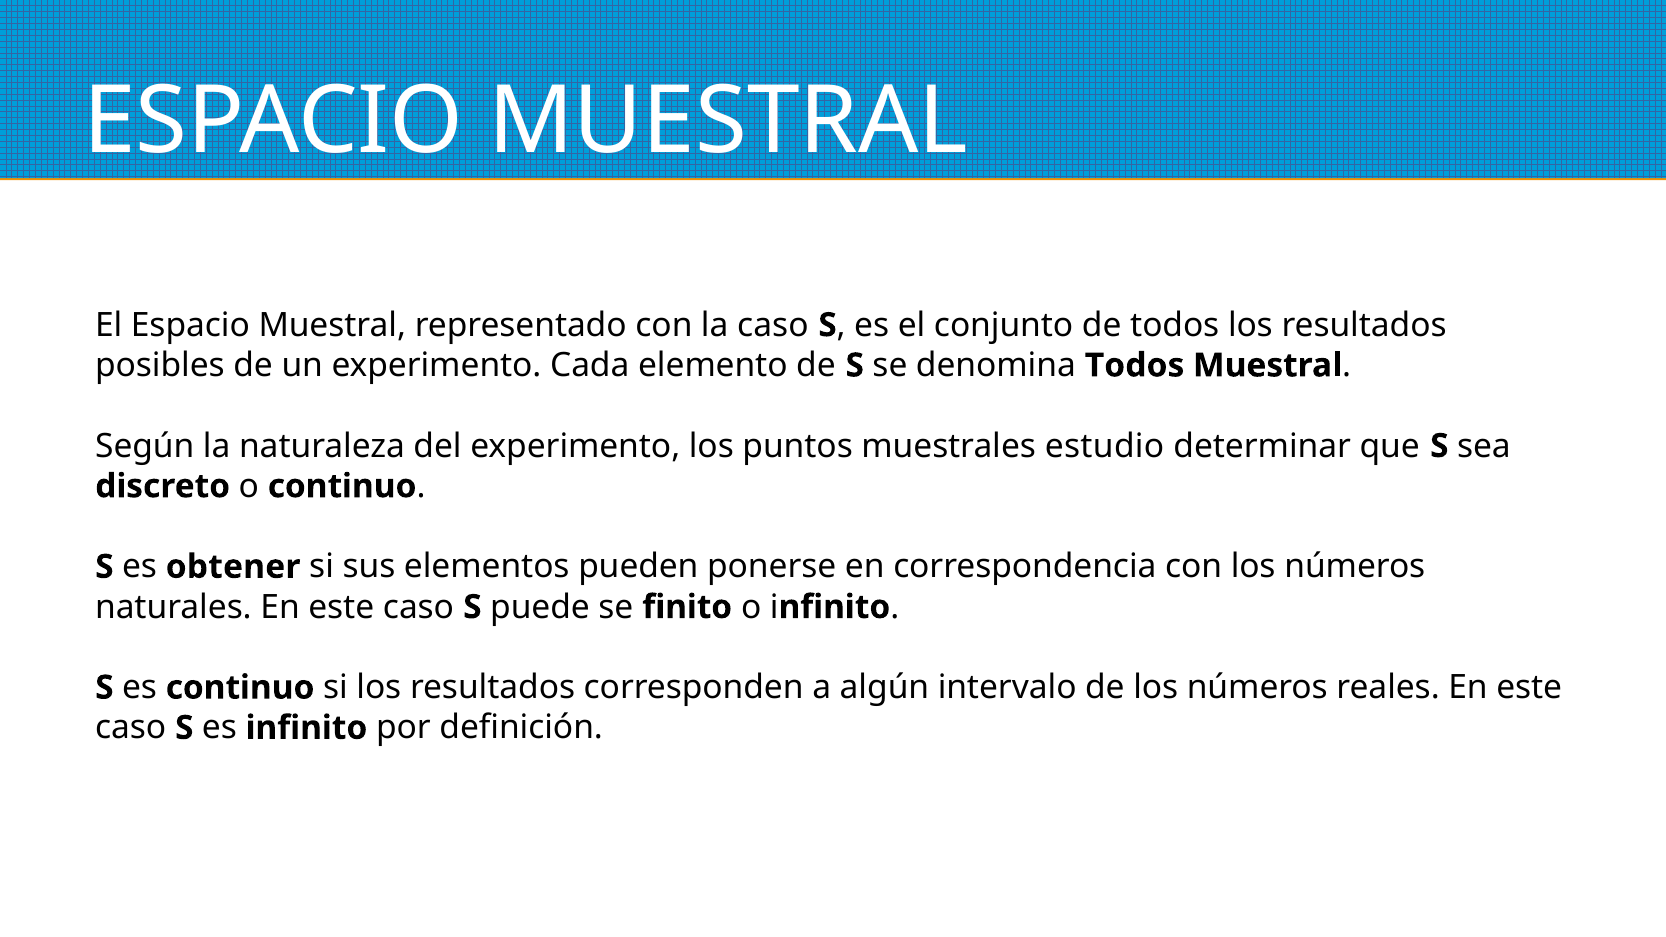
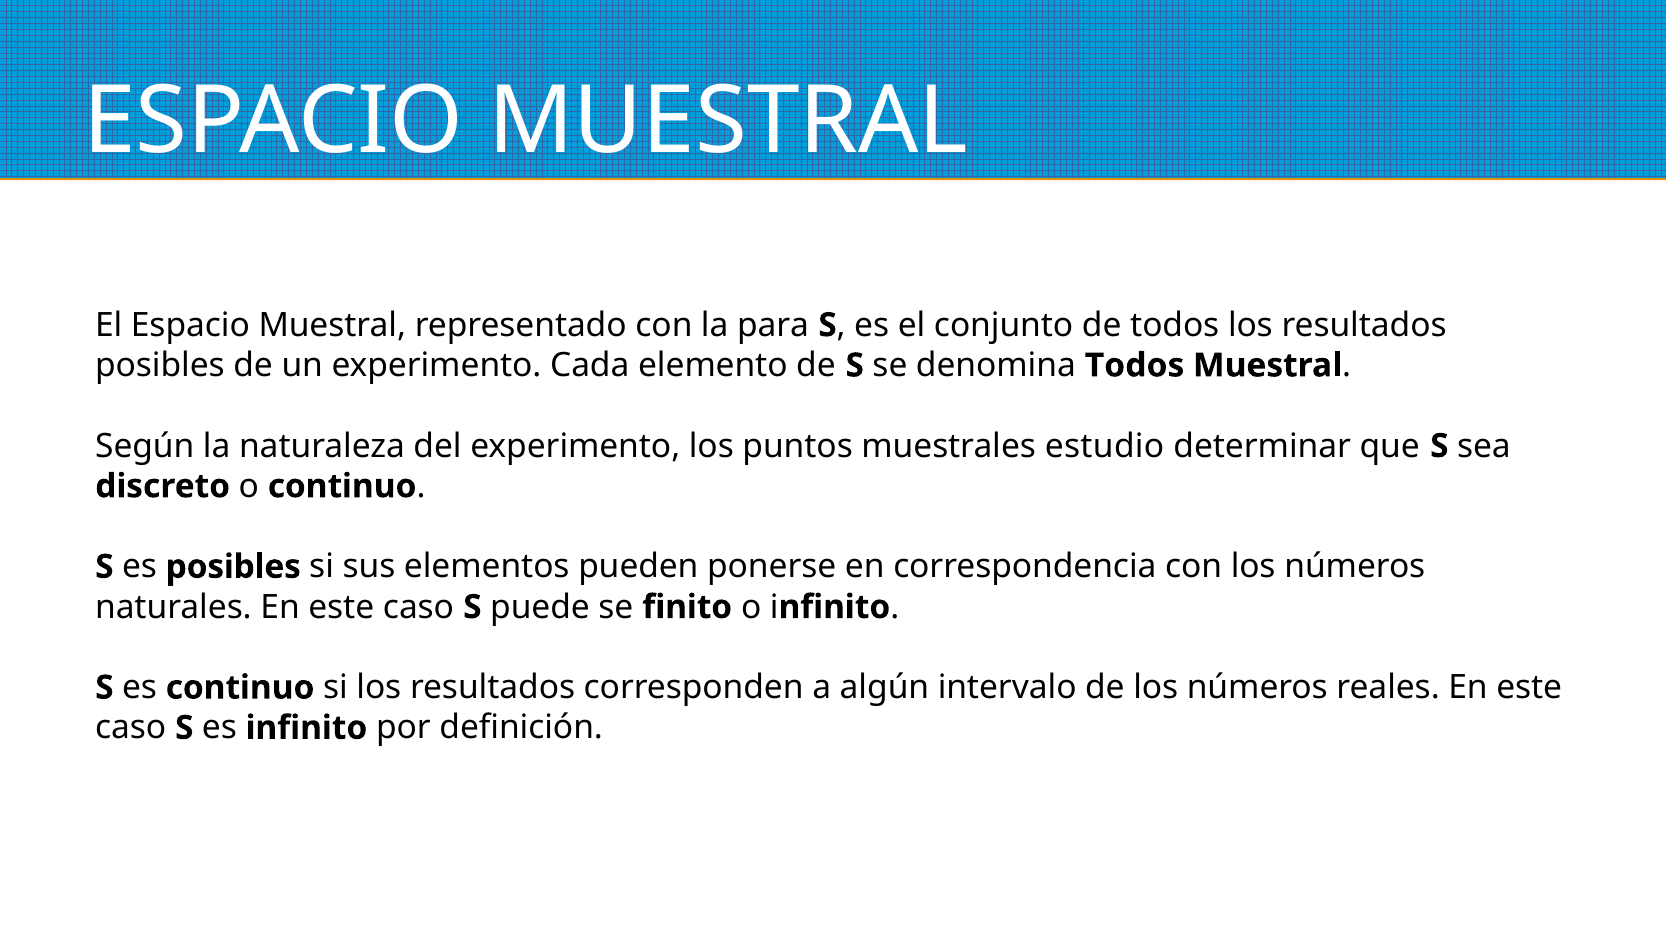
la caso: caso -> para (773, 325)
es obtener: obtener -> posibles (233, 567)
